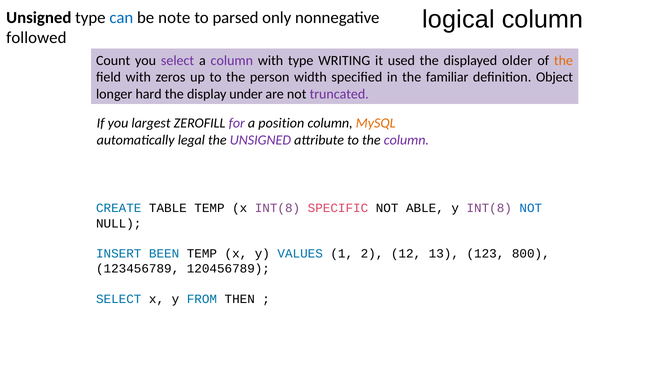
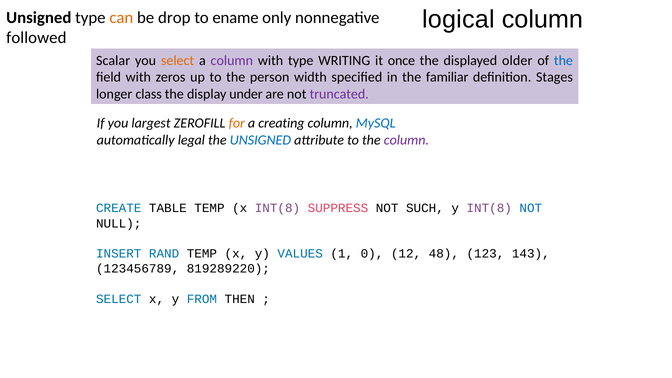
can colour: blue -> orange (121, 18)
note: note -> drop (174, 18)
parsed: parsed -> ename (236, 18)
Count: Count -> Scalar (113, 60)
select colour: purple -> orange (178, 60)
used: used -> once (401, 60)
the colour: orange -> blue (563, 60)
Object: Object -> Stages (554, 77)
hard: hard -> class (149, 94)
for colour: purple -> orange (237, 123)
position: position -> creating (281, 123)
MySQL colour: orange -> blue (376, 123)
UNSIGNED colour: purple -> blue (260, 140)
SPECIFIC: SPECIFIC -> SUPPRESS (338, 208)
ABLE: ABLE -> SUCH (425, 208)
BEEN: BEEN -> RAND (164, 254)
2: 2 -> 0 (372, 254)
13: 13 -> 48 (444, 254)
800: 800 -> 143 (531, 254)
120456789: 120456789 -> 819289220 (228, 269)
